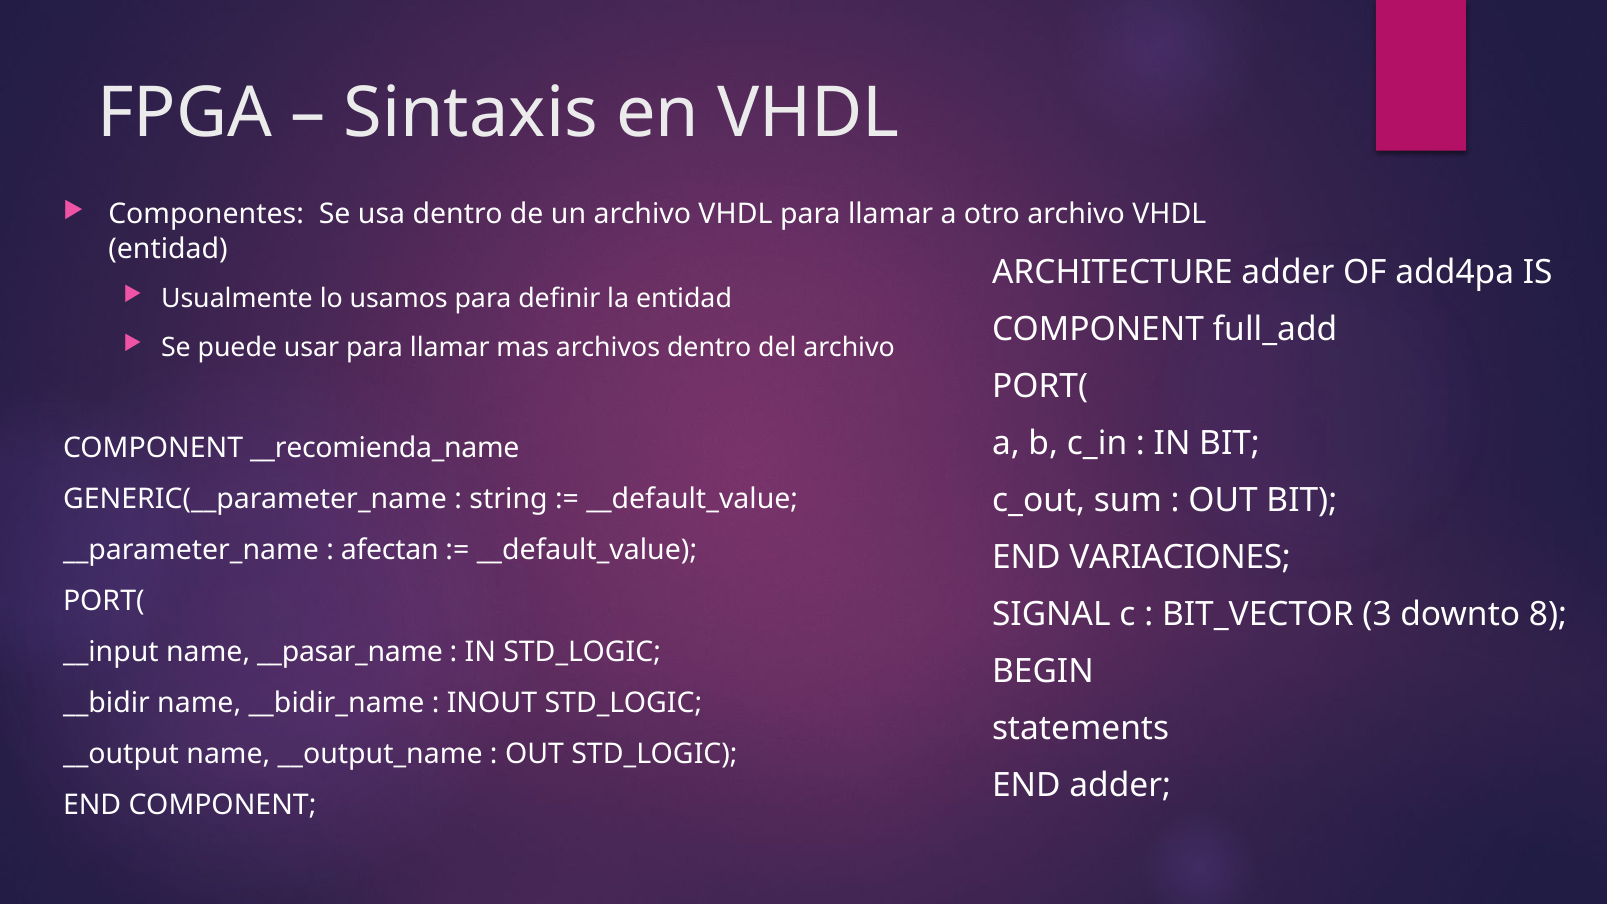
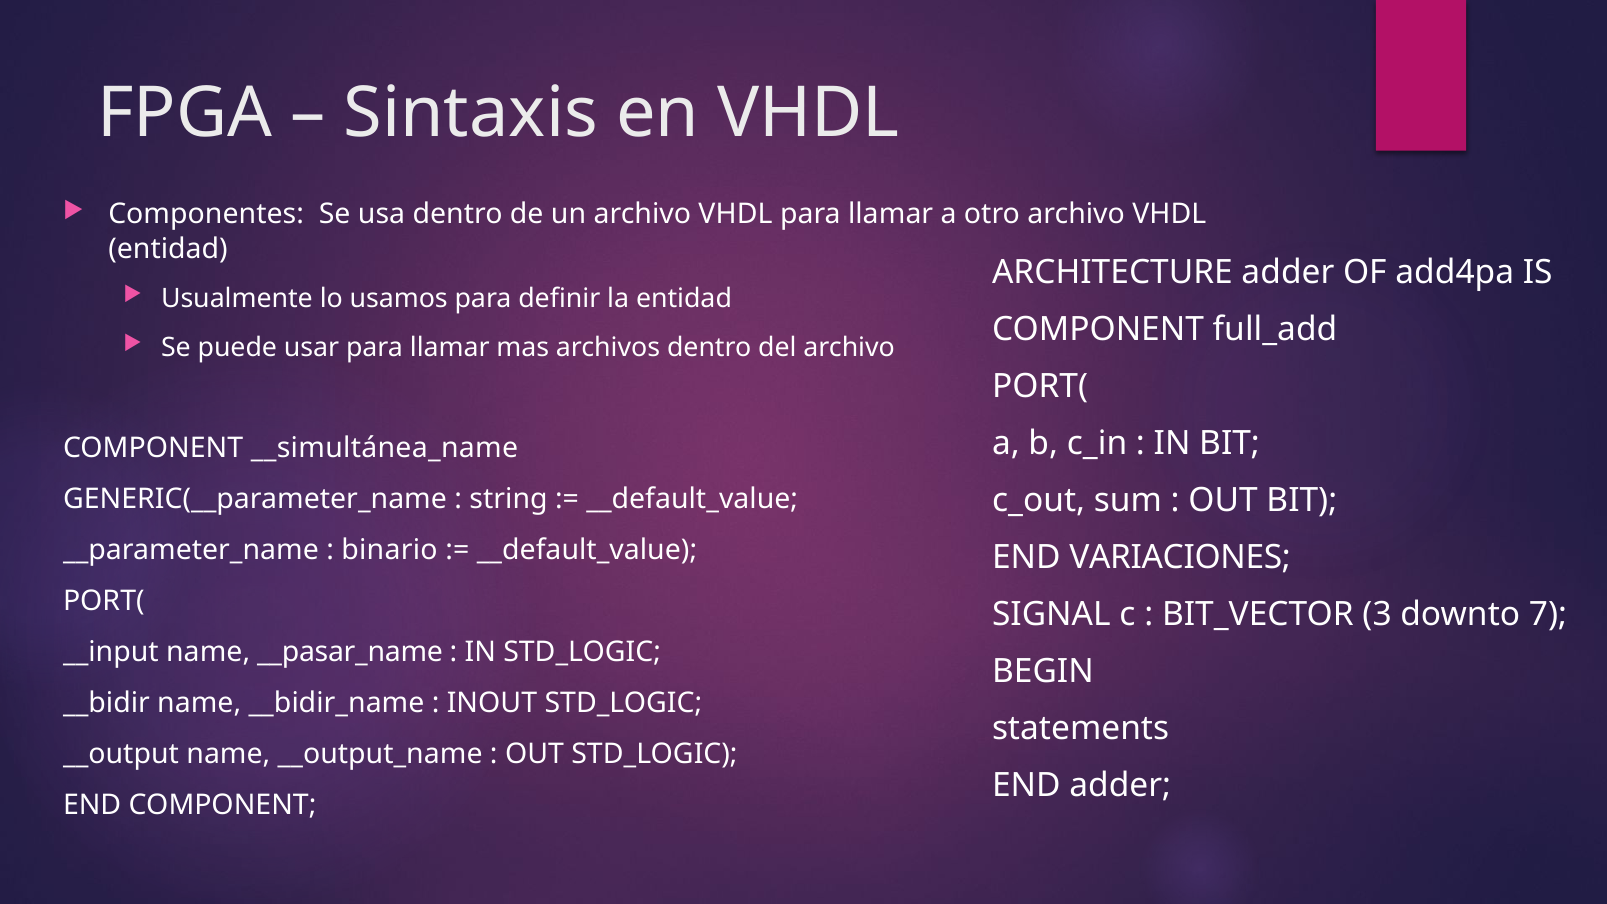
__recomienda_name: __recomienda_name -> __simultánea_name (385, 448)
afectan: afectan -> binario (390, 550)
8: 8 -> 7 (1548, 615)
